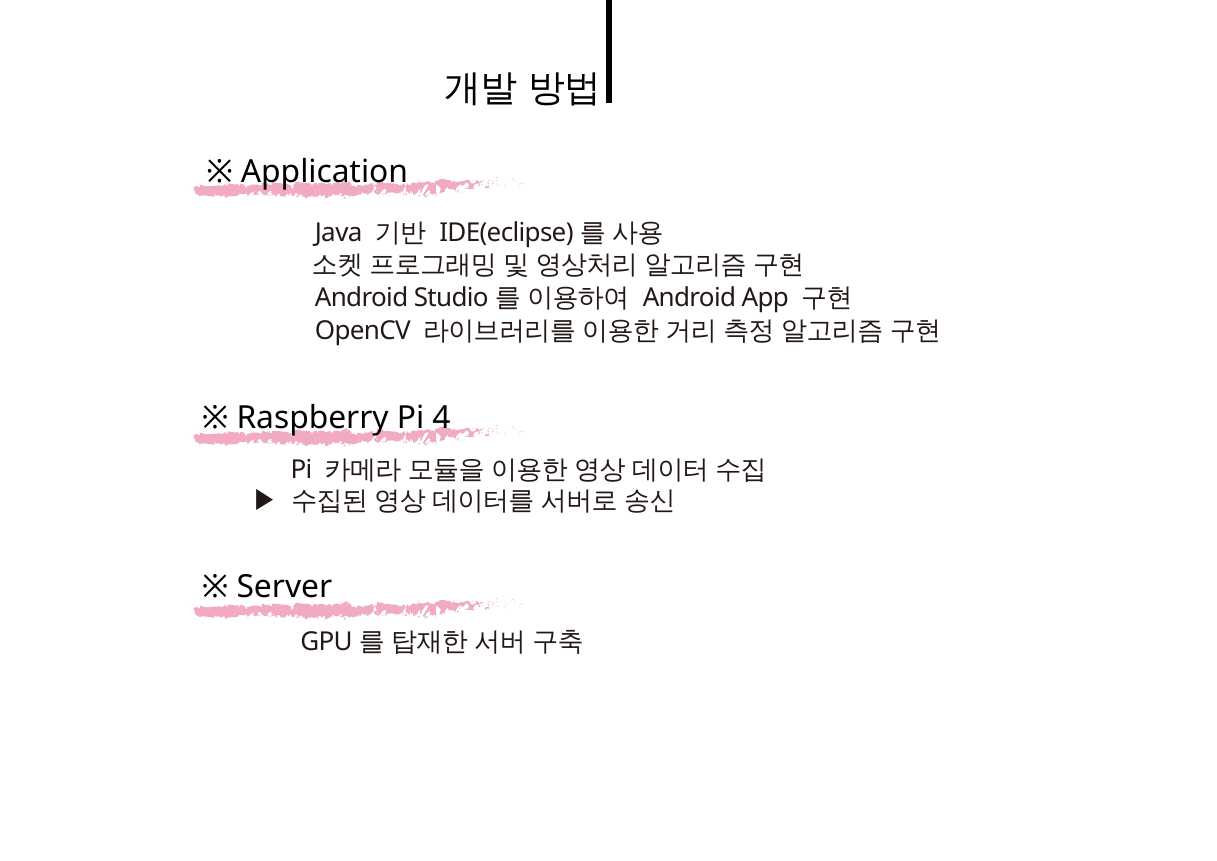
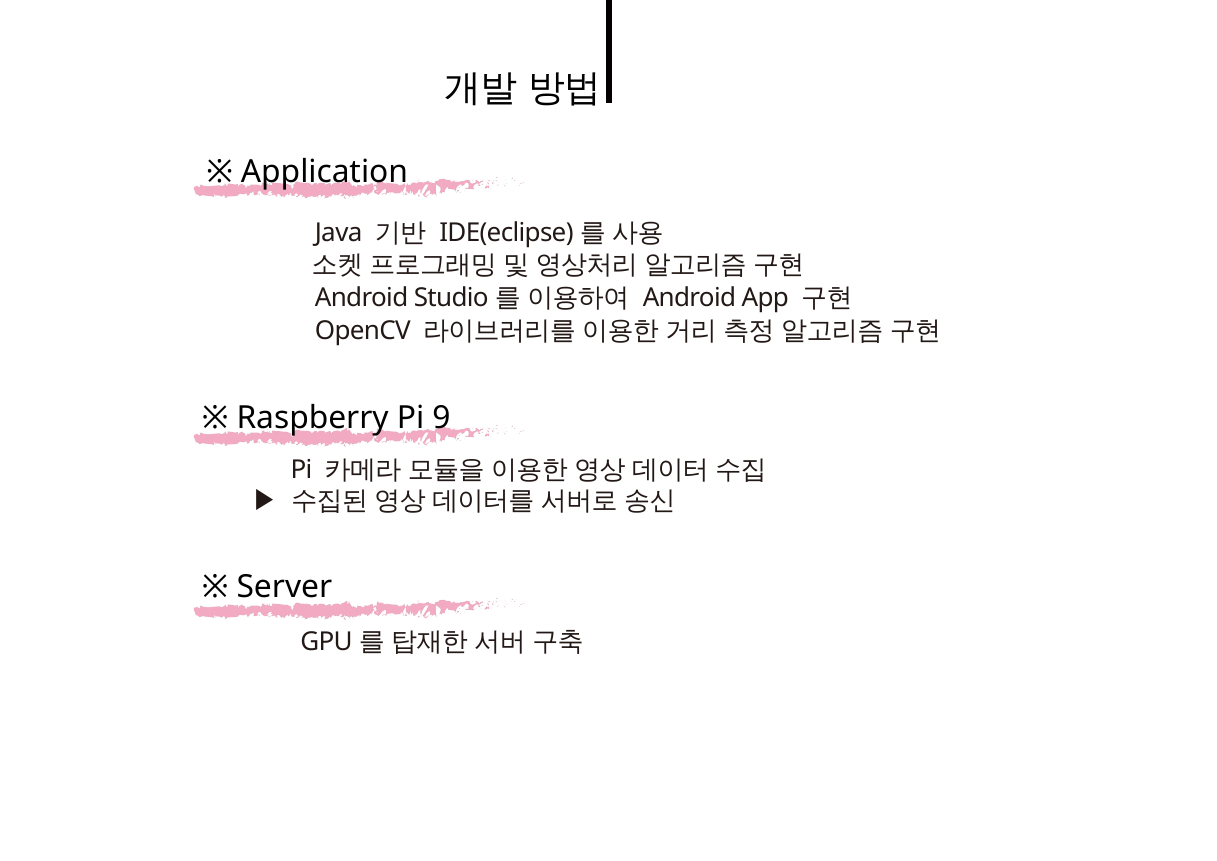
4: 4 -> 9 (442, 418)
